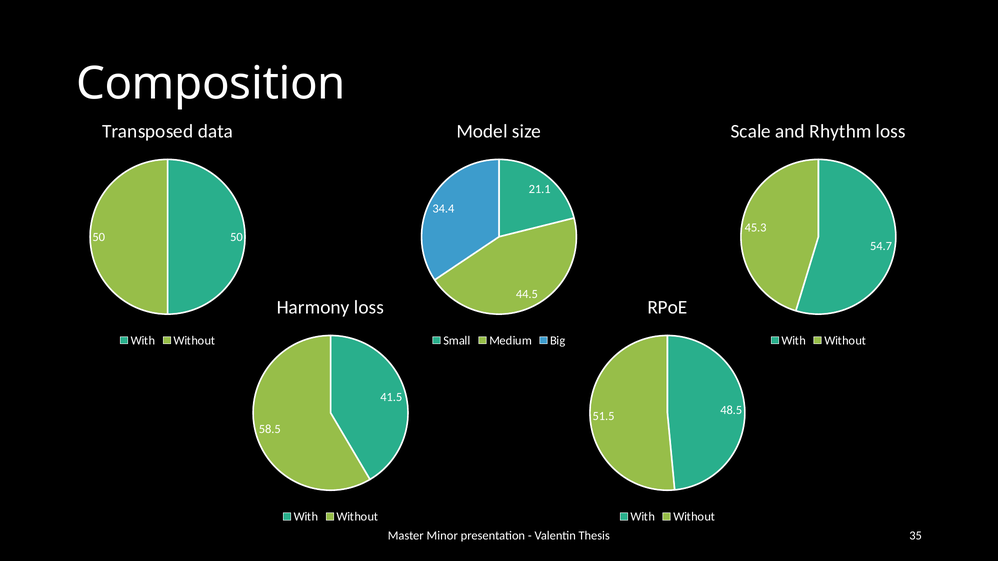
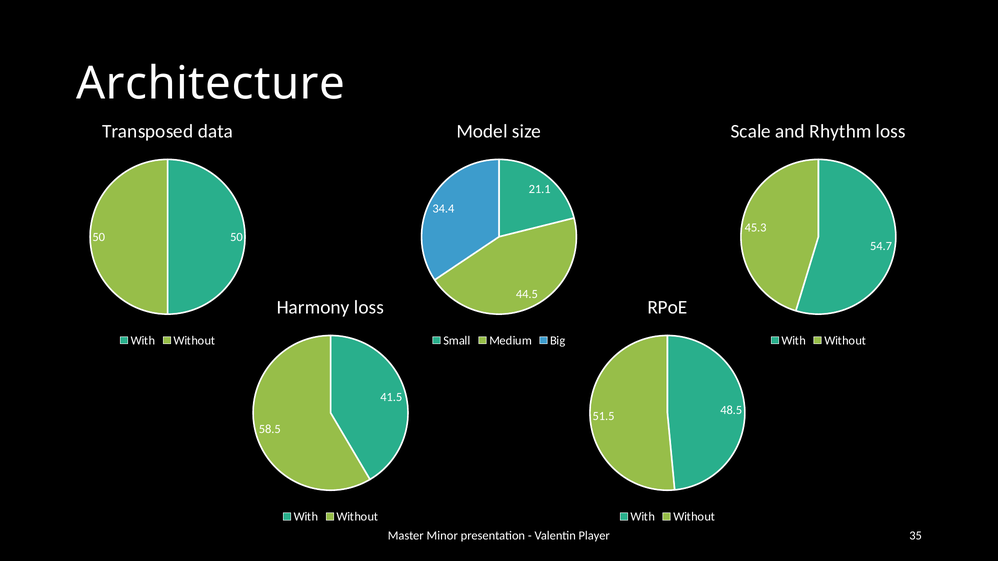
Composition: Composition -> Architecture (211, 84)
Thesis: Thesis -> Player (594, 536)
